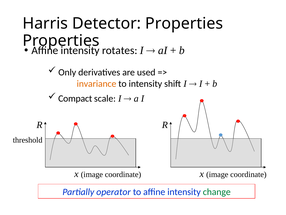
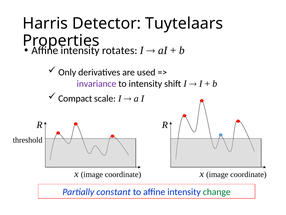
Detector Properties: Properties -> Tuytelaars (184, 23)
invariance colour: orange -> purple (97, 84)
operator: operator -> constant (114, 191)
